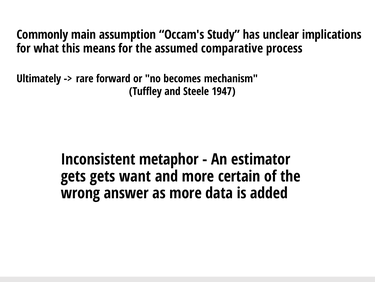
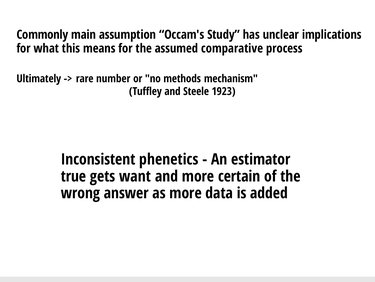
forward: forward -> number (113, 78)
becomes: becomes -> methods (182, 78)
1947: 1947 -> 1923 (224, 91)
metaphor: metaphor -> phenetics (169, 159)
gets: gets -> true (73, 176)
